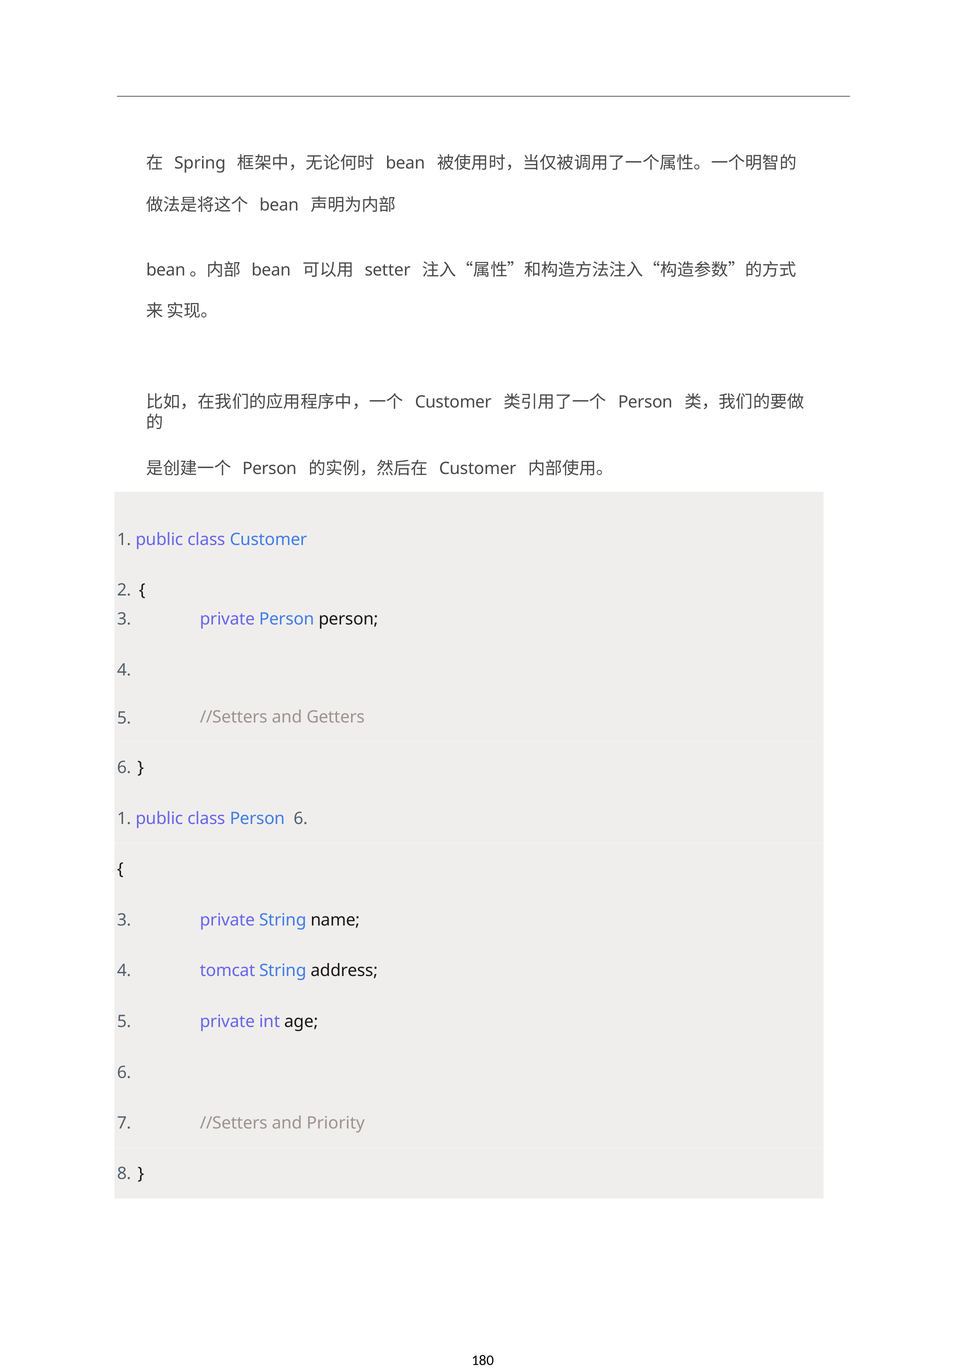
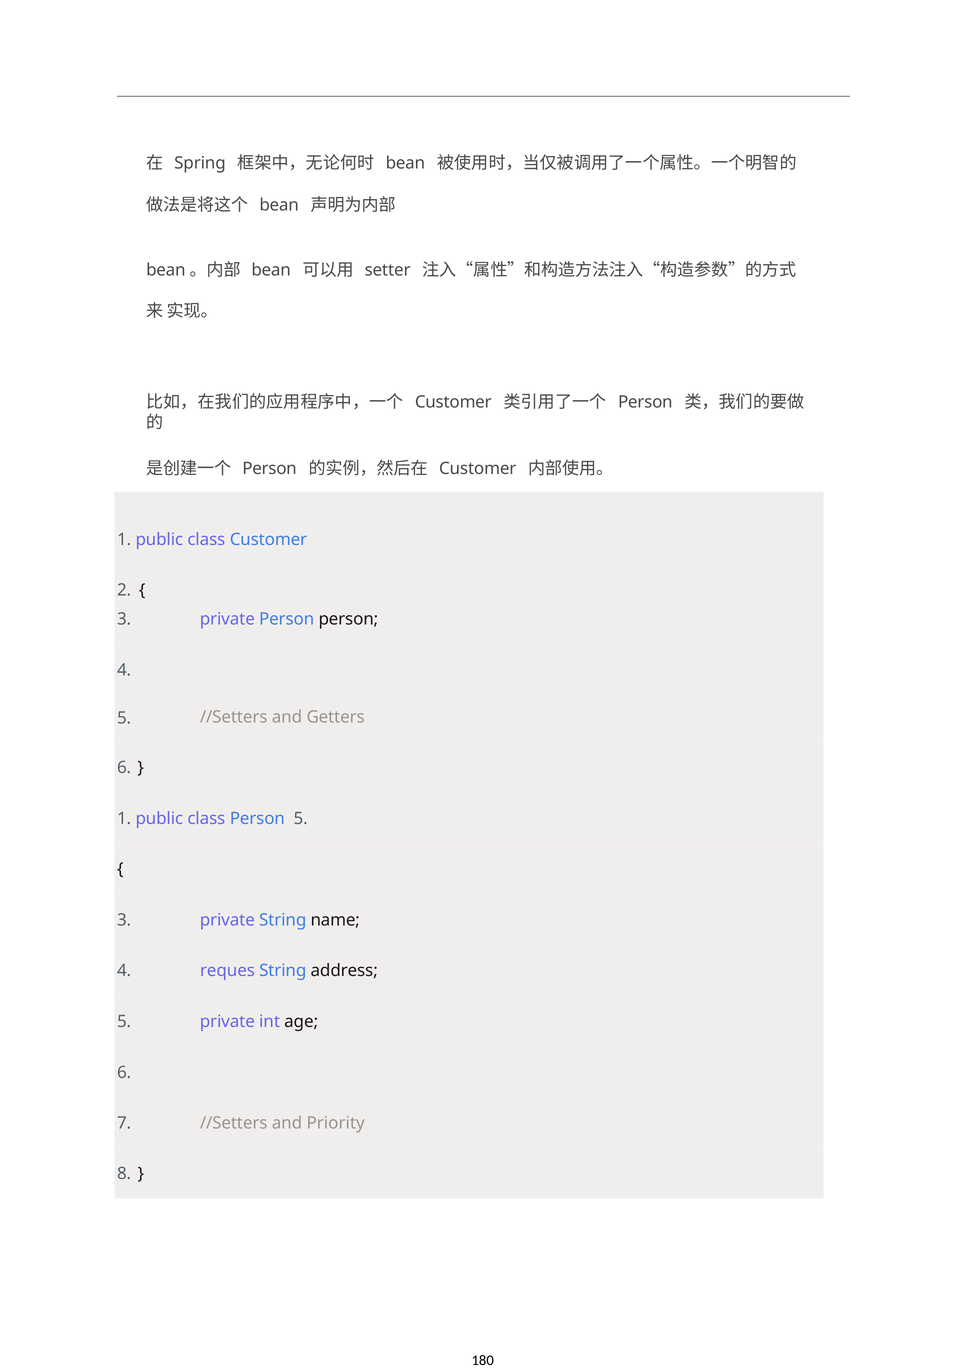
Person 6: 6 -> 5 (301, 818)
tomcat: tomcat -> reques (227, 970)
